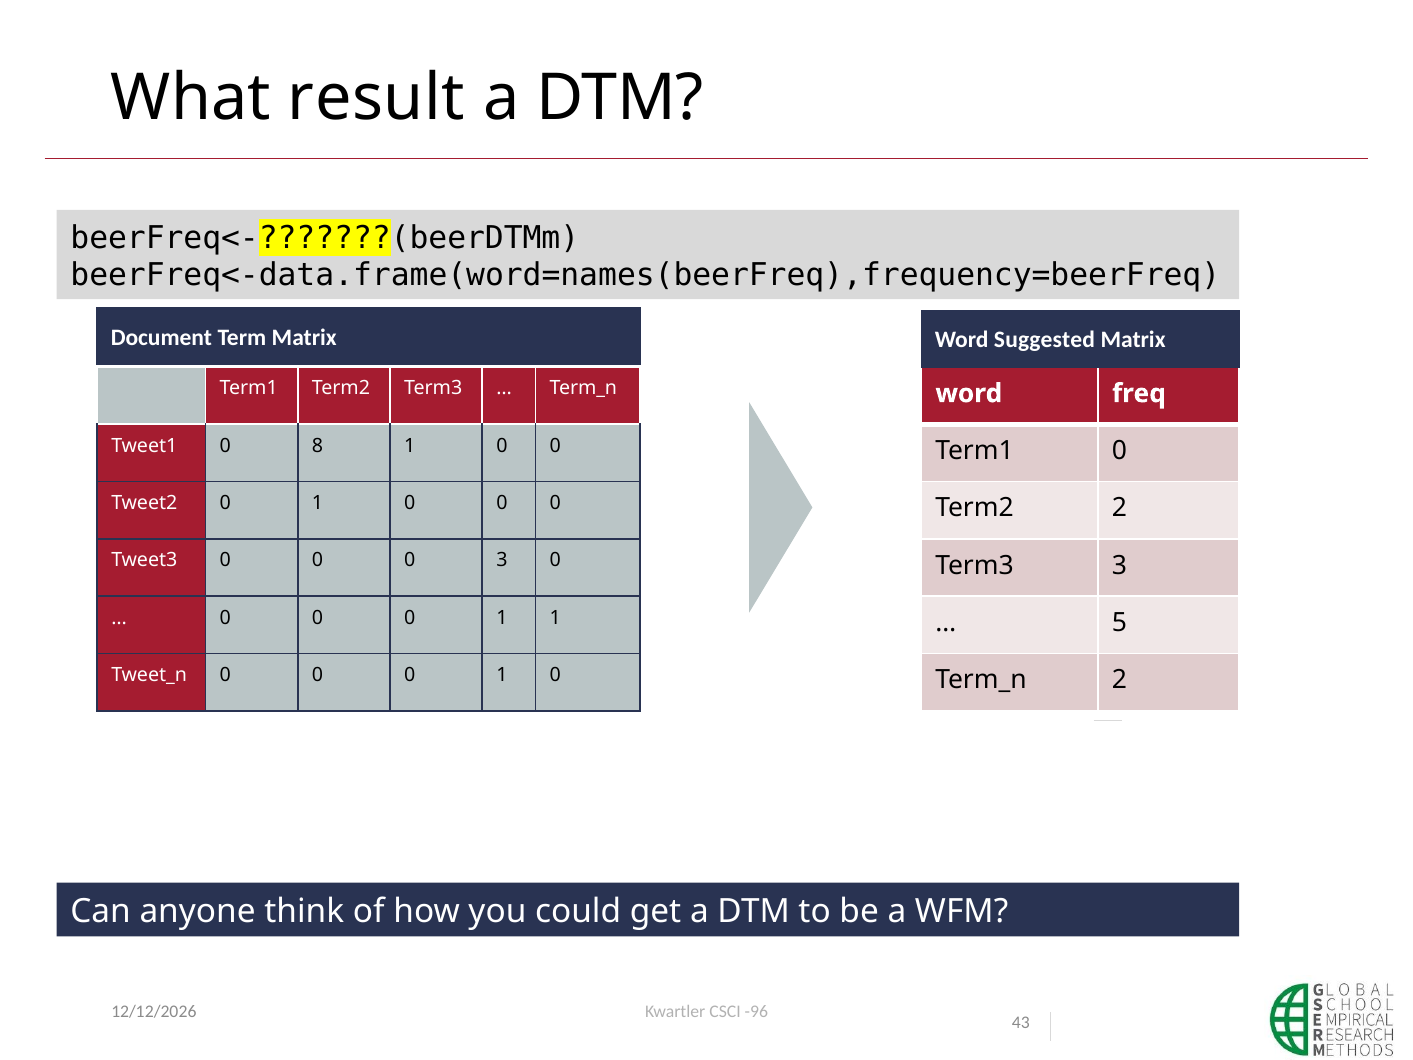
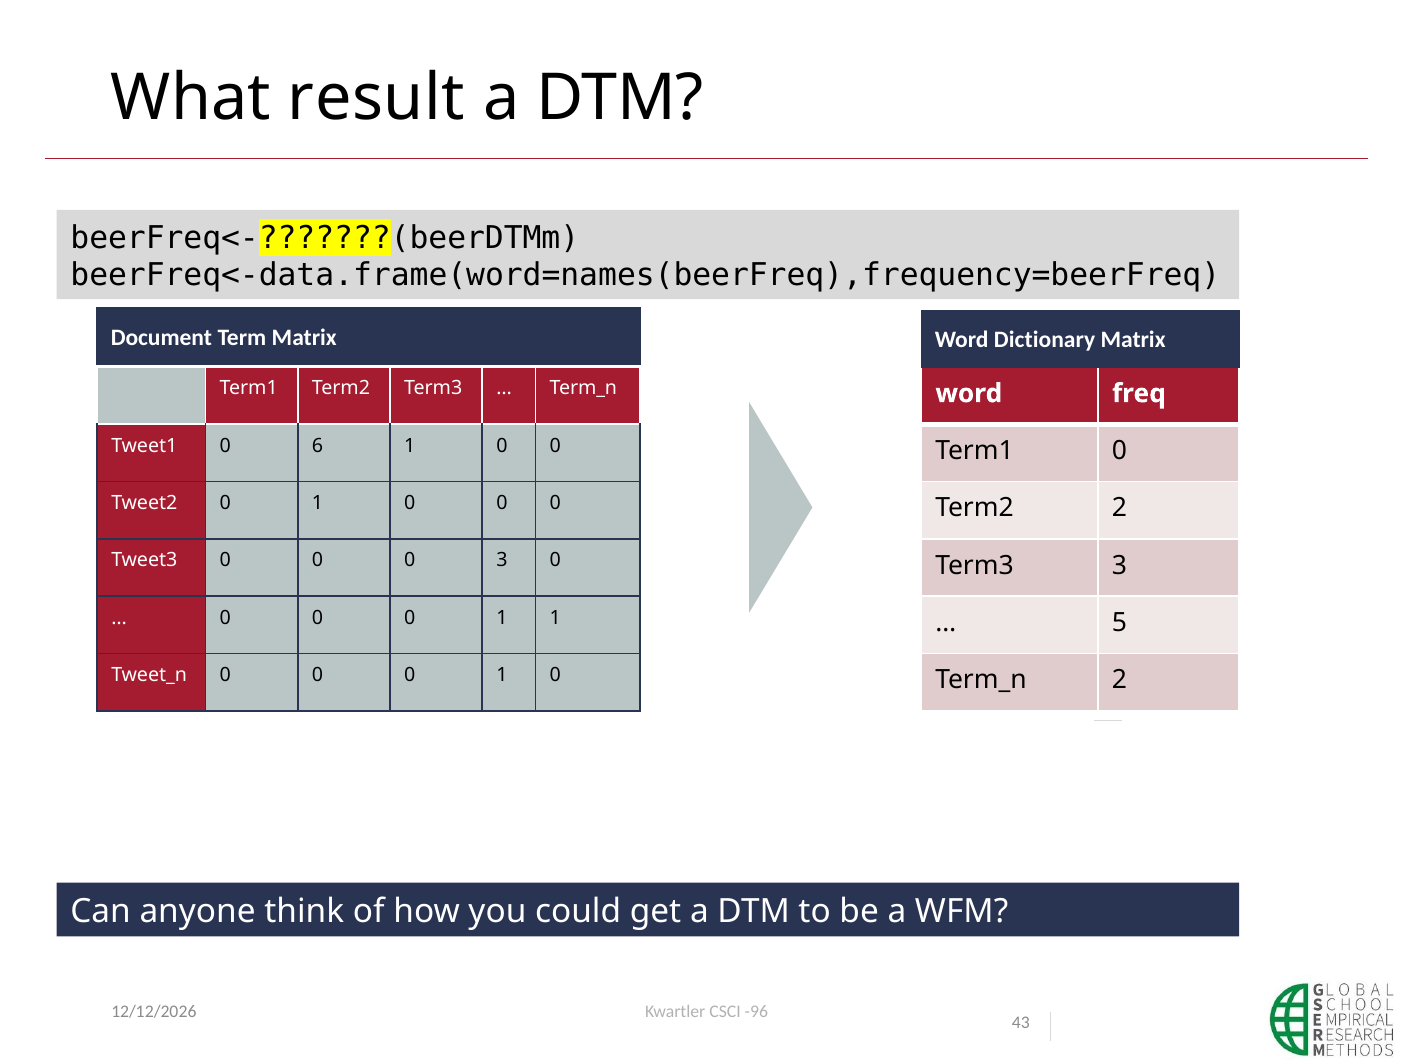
Suggested: Suggested -> Dictionary (1045, 340)
8: 8 -> 6 (318, 446)
